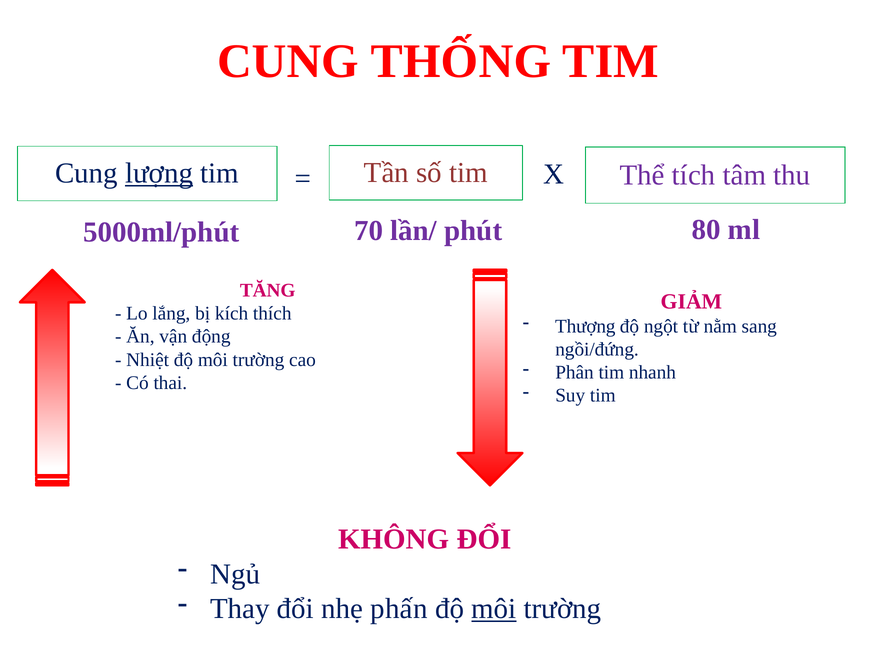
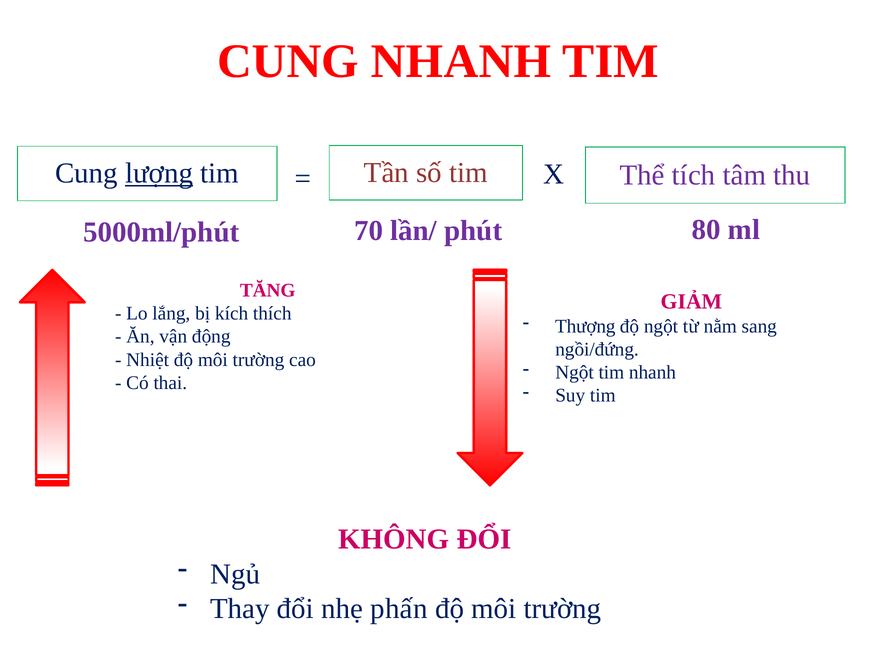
CUNG THỐNG: THỐNG -> NHANH (461, 61)
Phân: Phân -> Ngột (575, 373)
môi underline: present -> none (494, 610)
